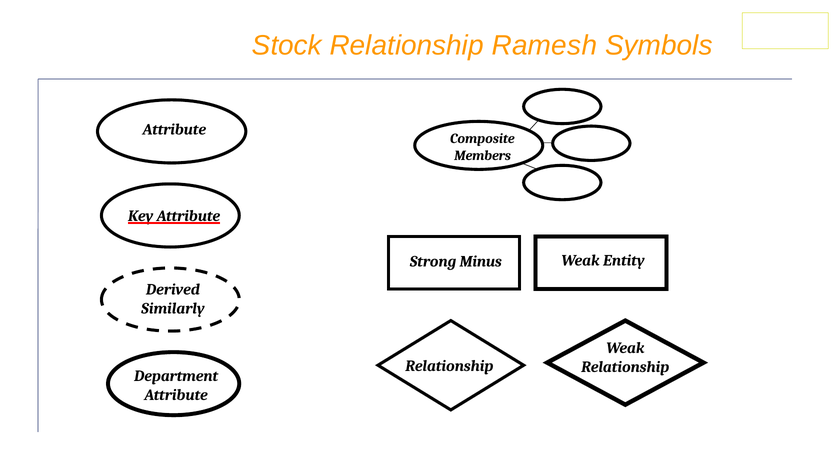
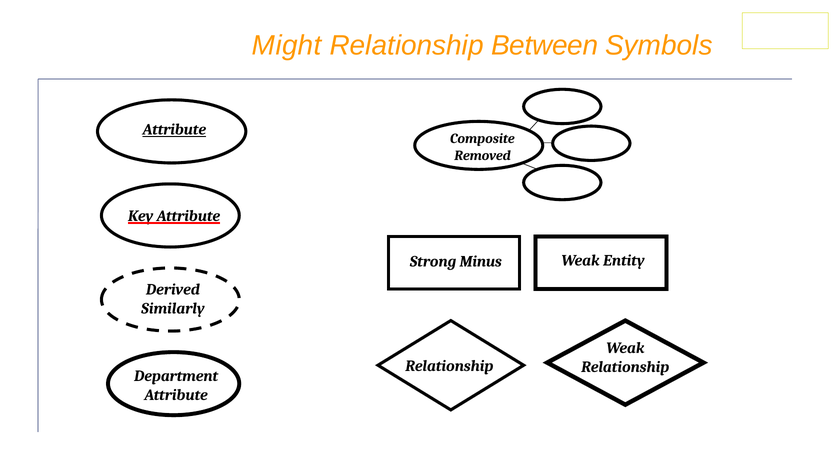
Stock: Stock -> Might (287, 46)
Ramesh: Ramesh -> Between (545, 46)
Attribute underline: none -> present (174, 129)
Members: Members -> Removed (482, 155)
